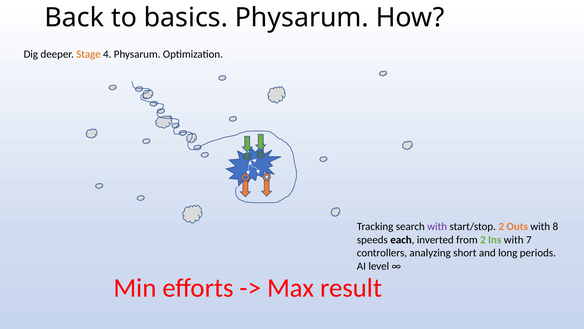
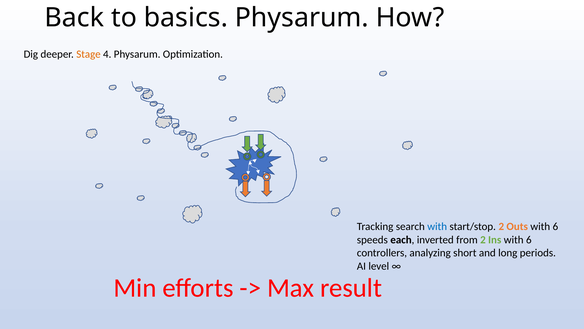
with colour: purple -> blue (437, 226)
Outs with 8: 8 -> 6 (555, 226)
Ins with 7: 7 -> 6 (529, 239)
